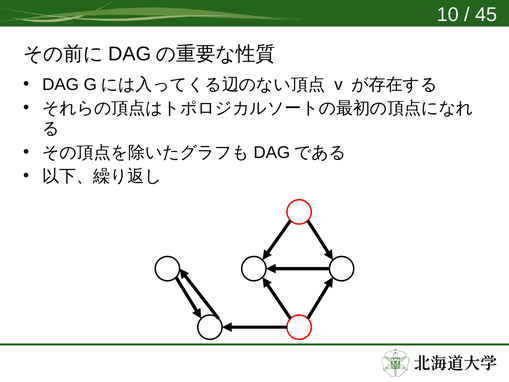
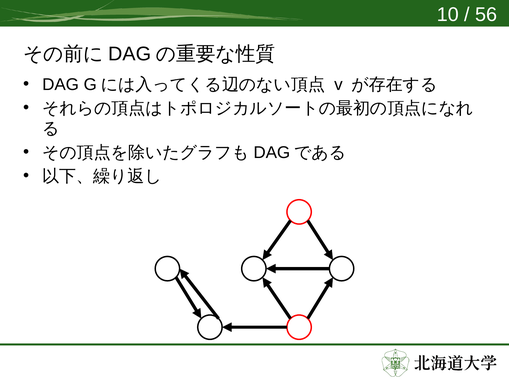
45: 45 -> 56 (486, 15)
